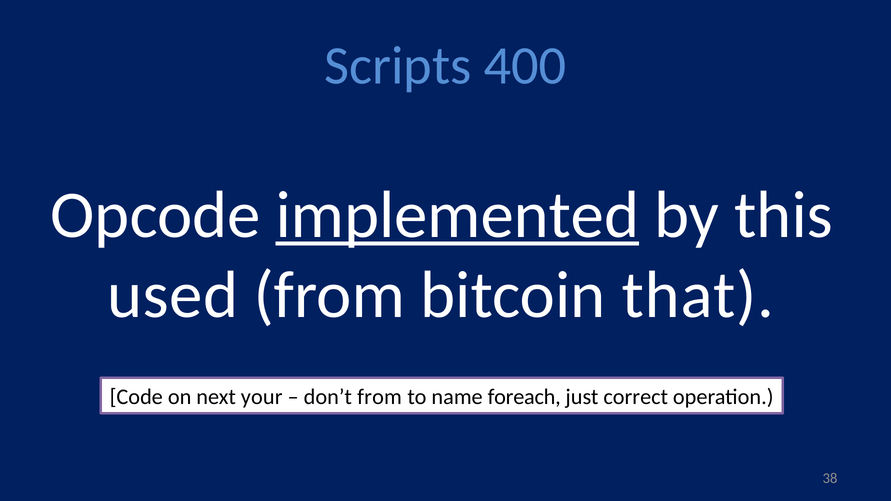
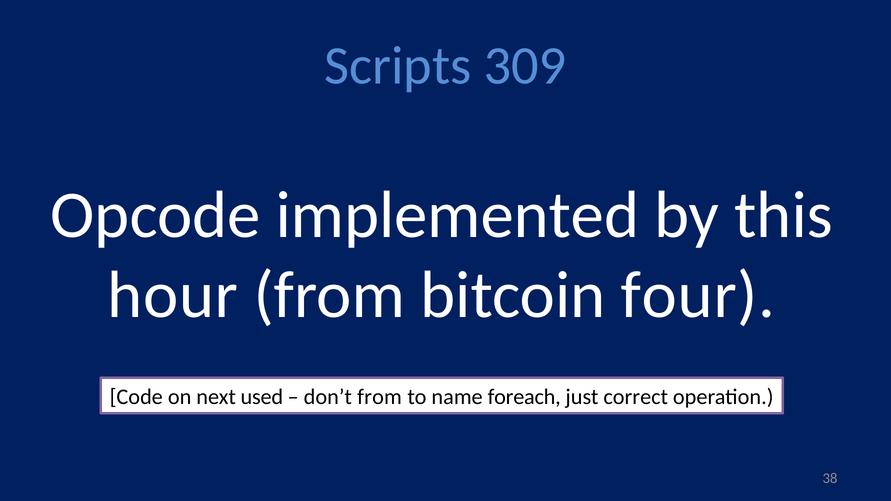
400: 400 -> 309 (525, 66)
implemented underline: present -> none (457, 215)
used: used -> hour (173, 295)
that: that -> four (698, 295)
your: your -> used (262, 397)
